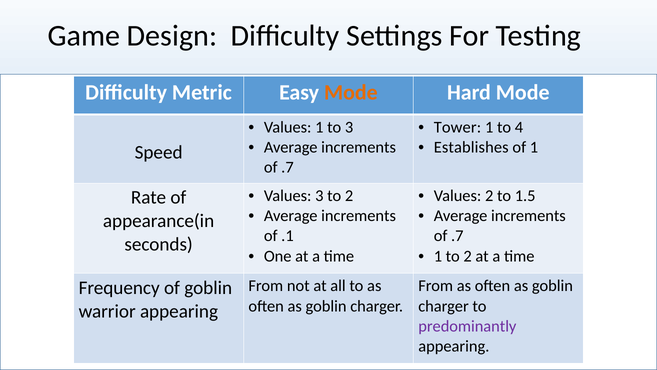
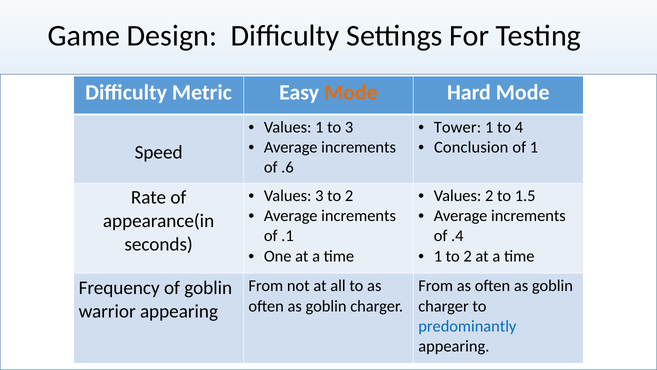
Establishes: Establishes -> Conclusion (471, 147)
.7: .7 -> .6 (287, 167)
.7: .7 -> .4 (457, 236)
predominantly colour: purple -> blue (467, 326)
